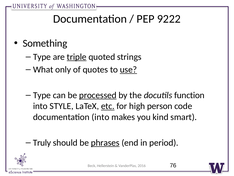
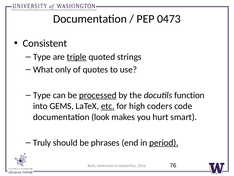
9222: 9222 -> 0473 (169, 19)
Something: Something -> Consistent (45, 43)
use underline: present -> none (128, 69)
STYLE: STYLE -> GEMS (62, 106)
person: person -> coders (160, 106)
documentation into: into -> look (101, 117)
kind: kind -> hurt (161, 117)
phrases underline: present -> none (105, 142)
period underline: none -> present (164, 142)
